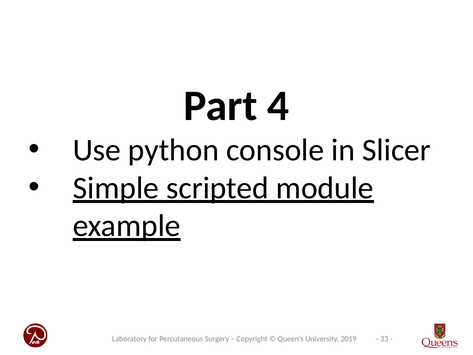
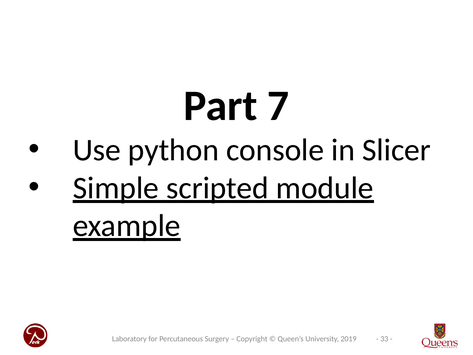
4: 4 -> 7 (278, 106)
